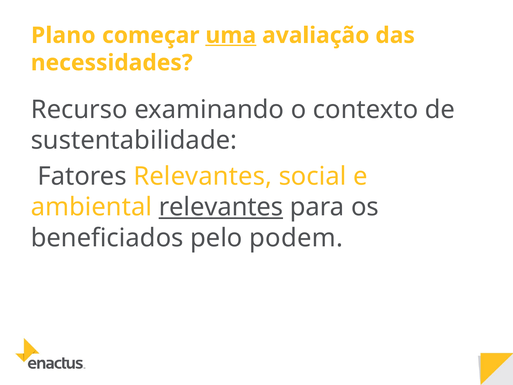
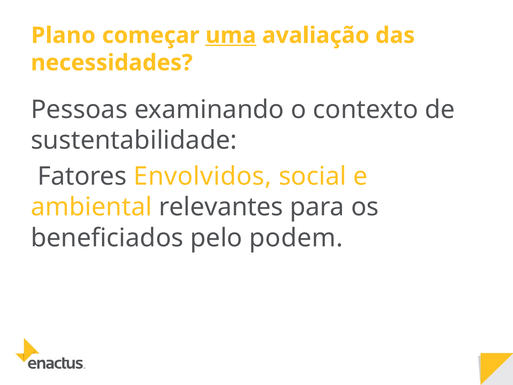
Recurso: Recurso -> Pessoas (79, 110)
Fatores Relevantes: Relevantes -> Envolvidos (203, 176)
relevantes underline: present -> none (221, 207)
